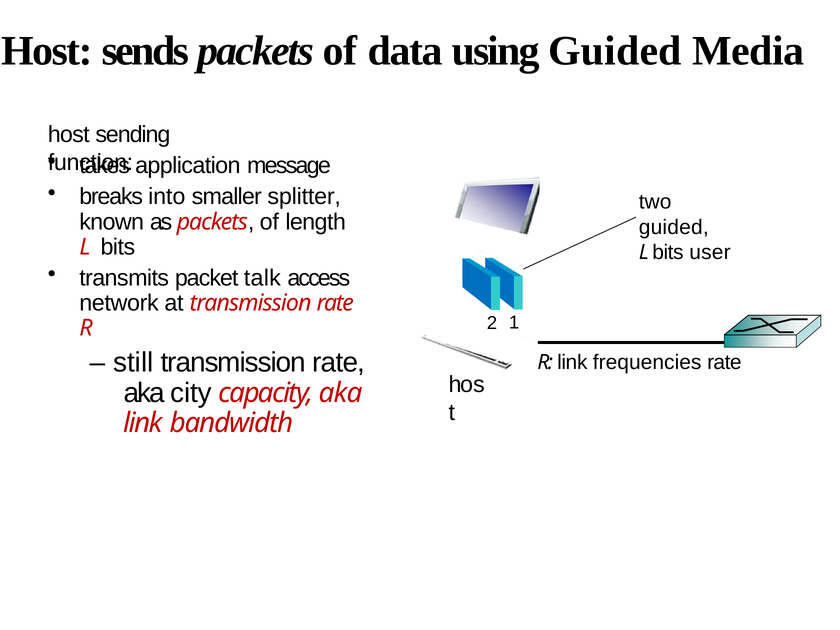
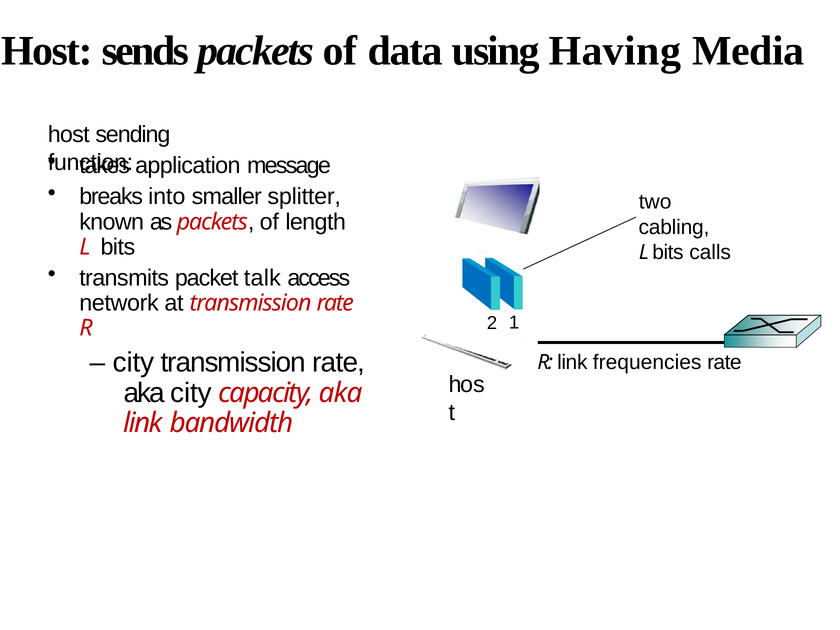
using Guided: Guided -> Having (615, 51)
guided: guided -> cabling (674, 227)
user: user -> calls (710, 252)
still: still -> city (133, 363)
